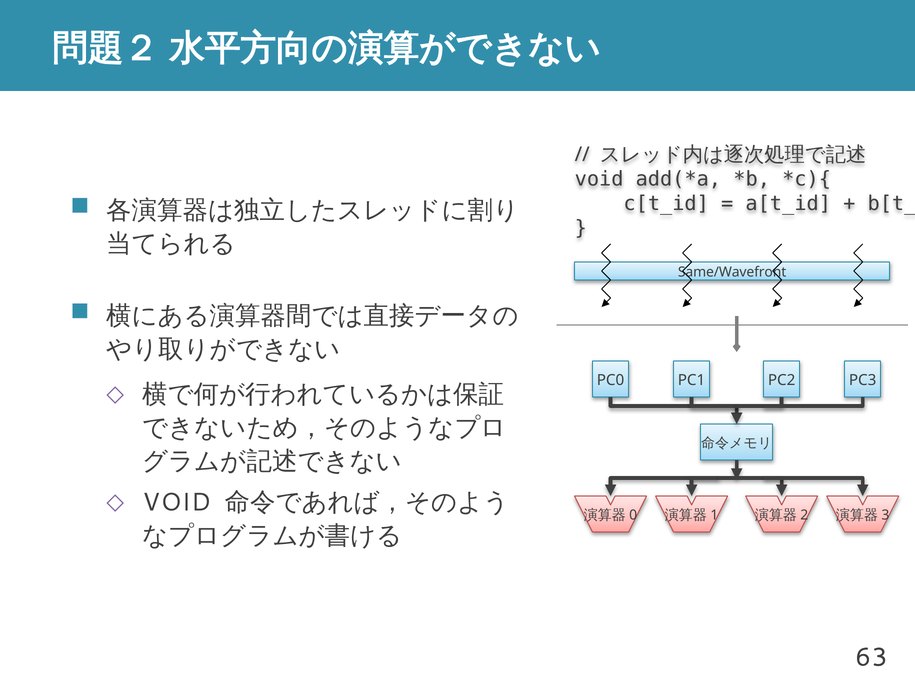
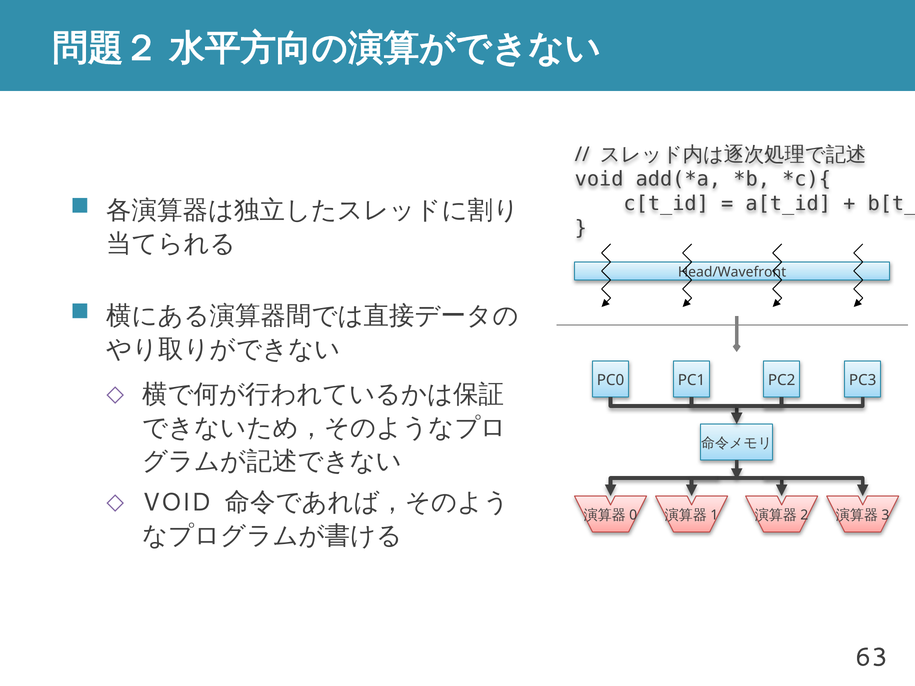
Same/Wavefront: Same/Wavefront -> Head/Wavefront (732, 272)
